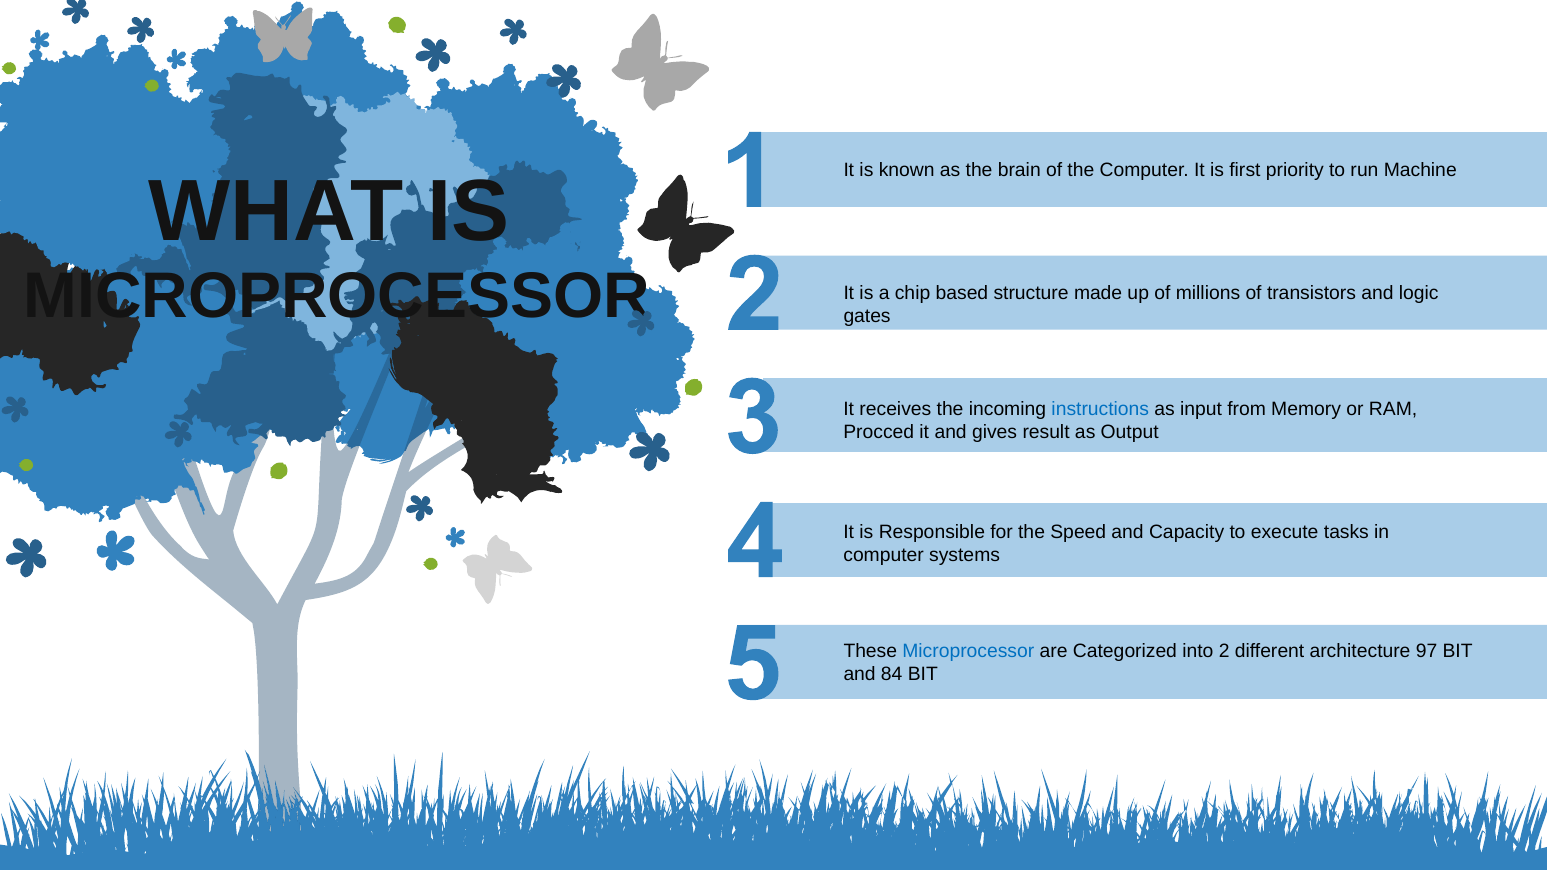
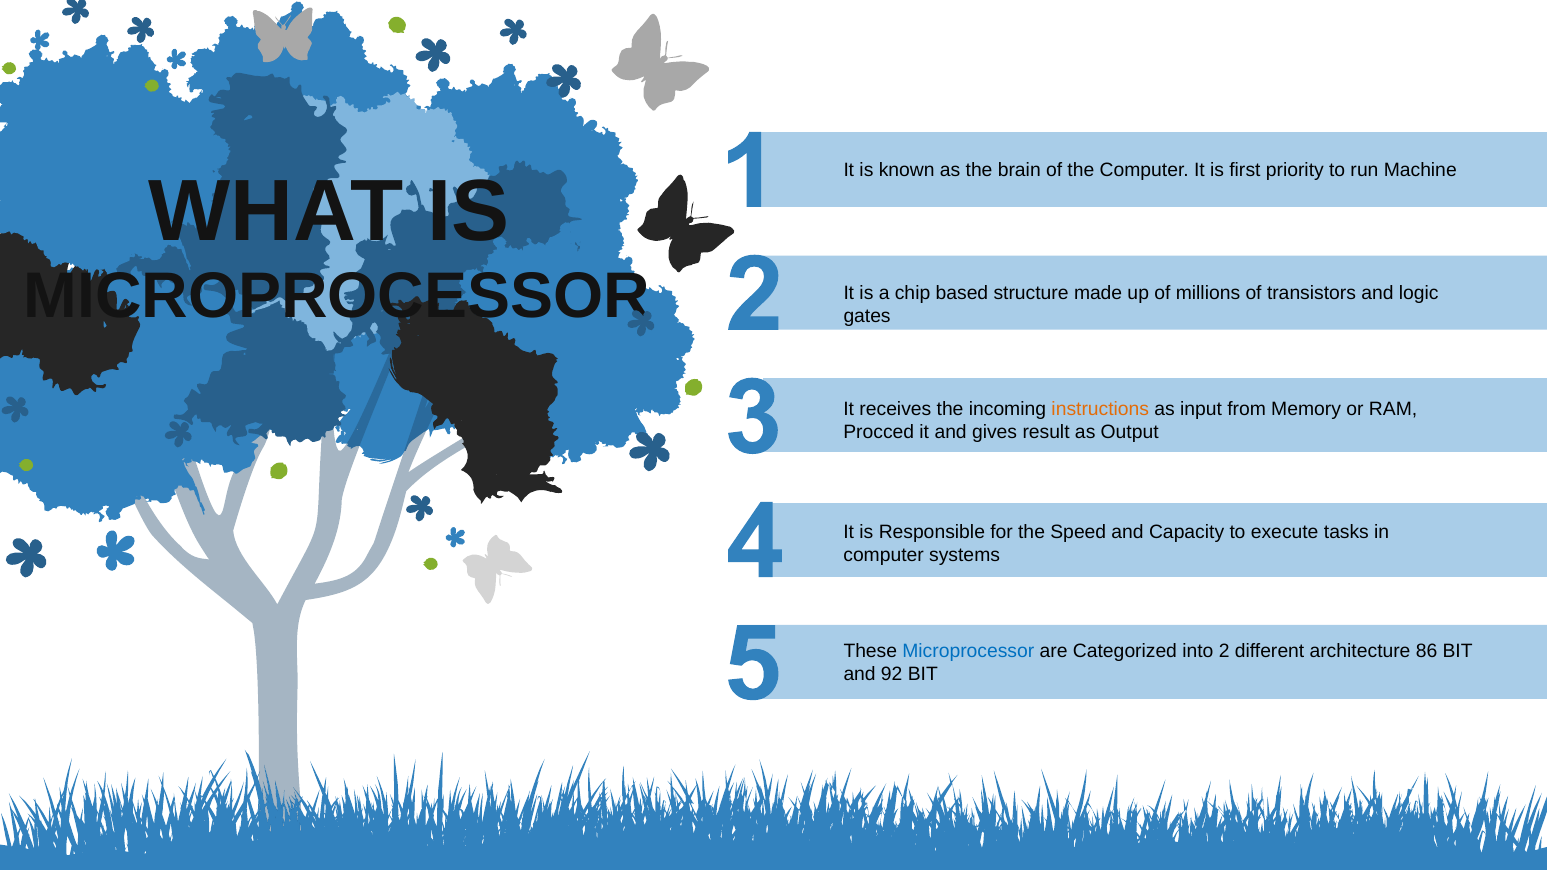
instructions colour: blue -> orange (1100, 409)
97: 97 -> 86 (1427, 651)
84: 84 -> 92 (892, 675)
